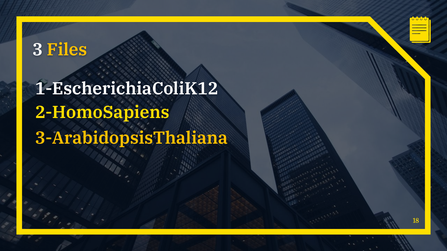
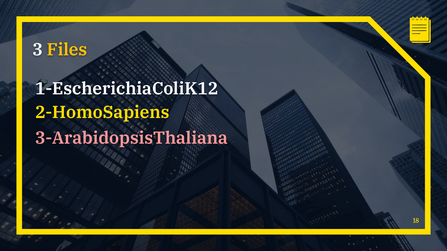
3-ArabidopsisThaliana colour: yellow -> pink (131, 138)
